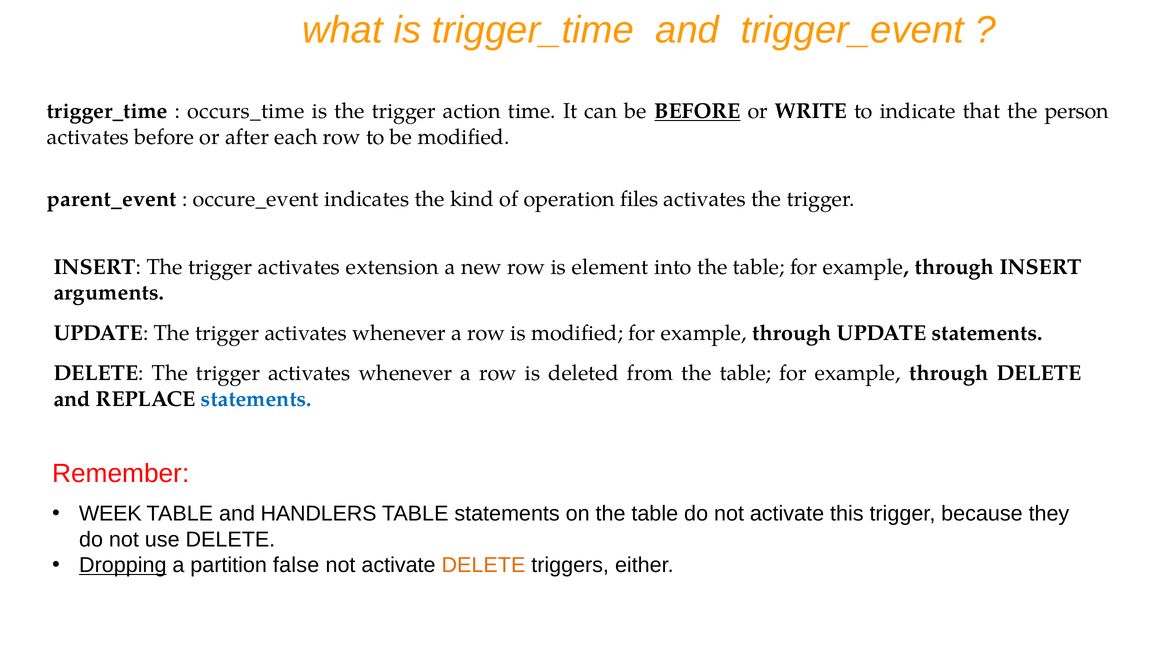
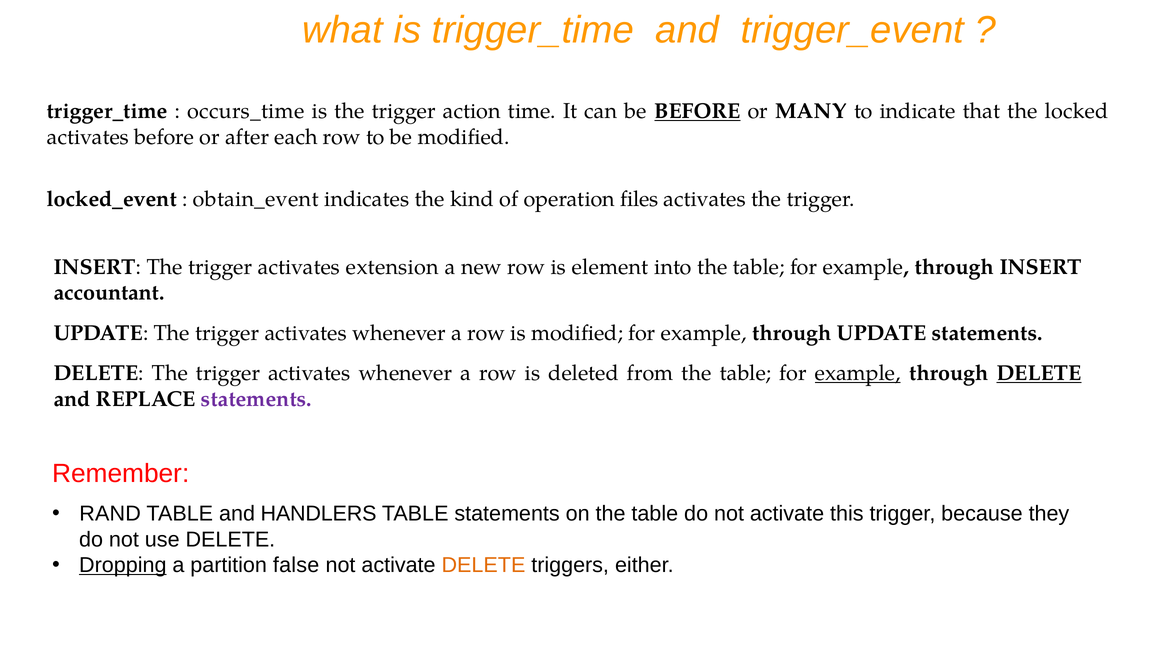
WRITE: WRITE -> MANY (811, 111)
person: person -> locked (1077, 111)
parent_event: parent_event -> locked_event (112, 199)
occure_event: occure_event -> obtain_event (256, 199)
arguments: arguments -> accountant (109, 293)
example underline: none -> present (858, 373)
DELETE underline: none -> present (1039, 373)
statements colour: blue -> purple (256, 399)
WEEK: WEEK -> RAND (110, 514)
